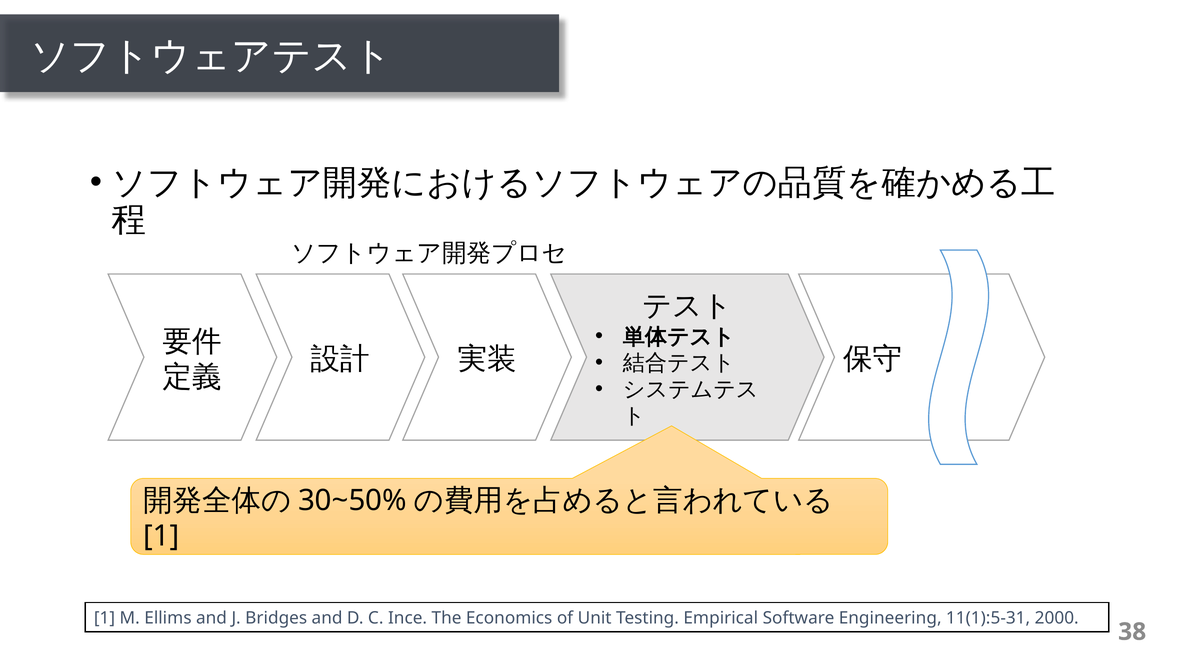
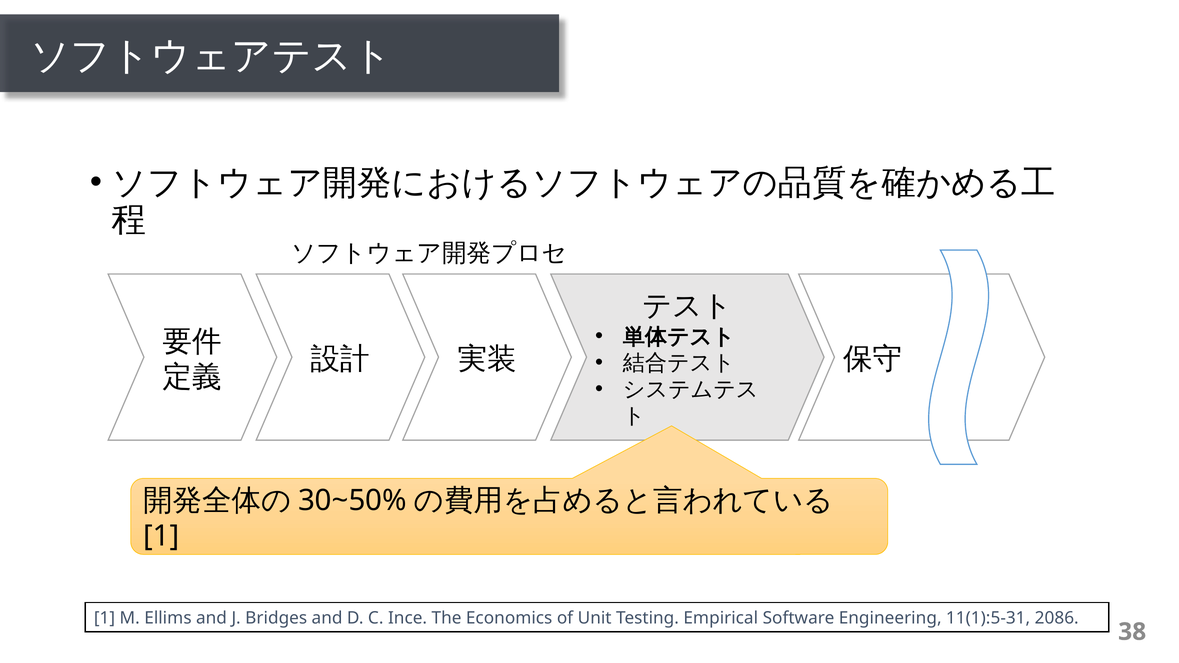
2000: 2000 -> 2086 (1057, 618)
